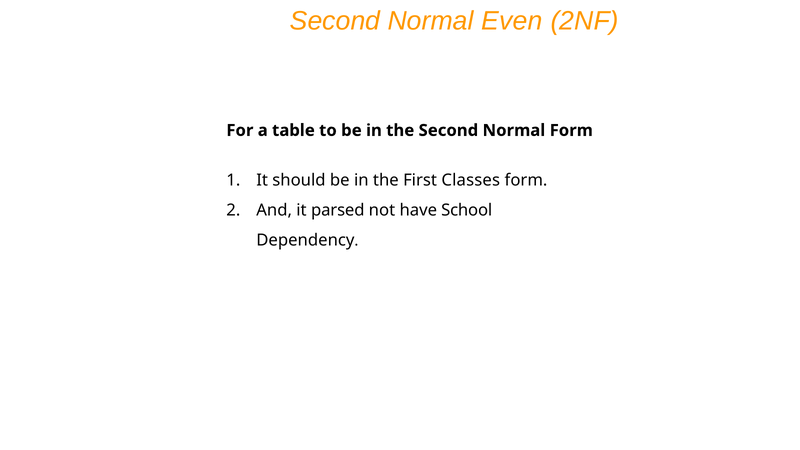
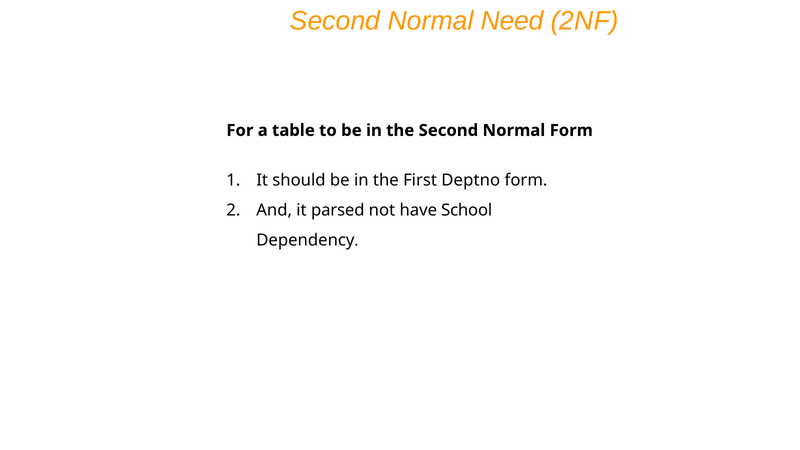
Even: Even -> Need (512, 21)
Classes: Classes -> Deptno (471, 180)
